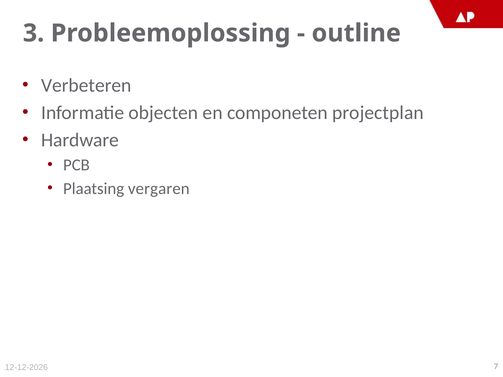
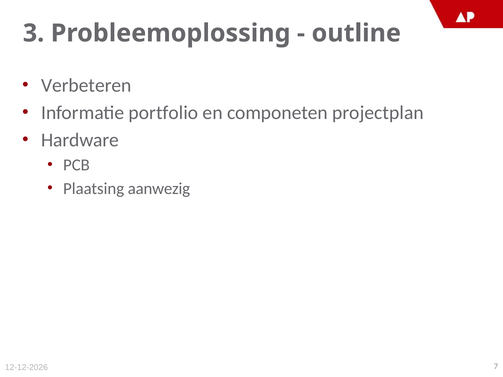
objecten: objecten -> portfolio (163, 113)
vergaren: vergaren -> aanwezig (159, 189)
